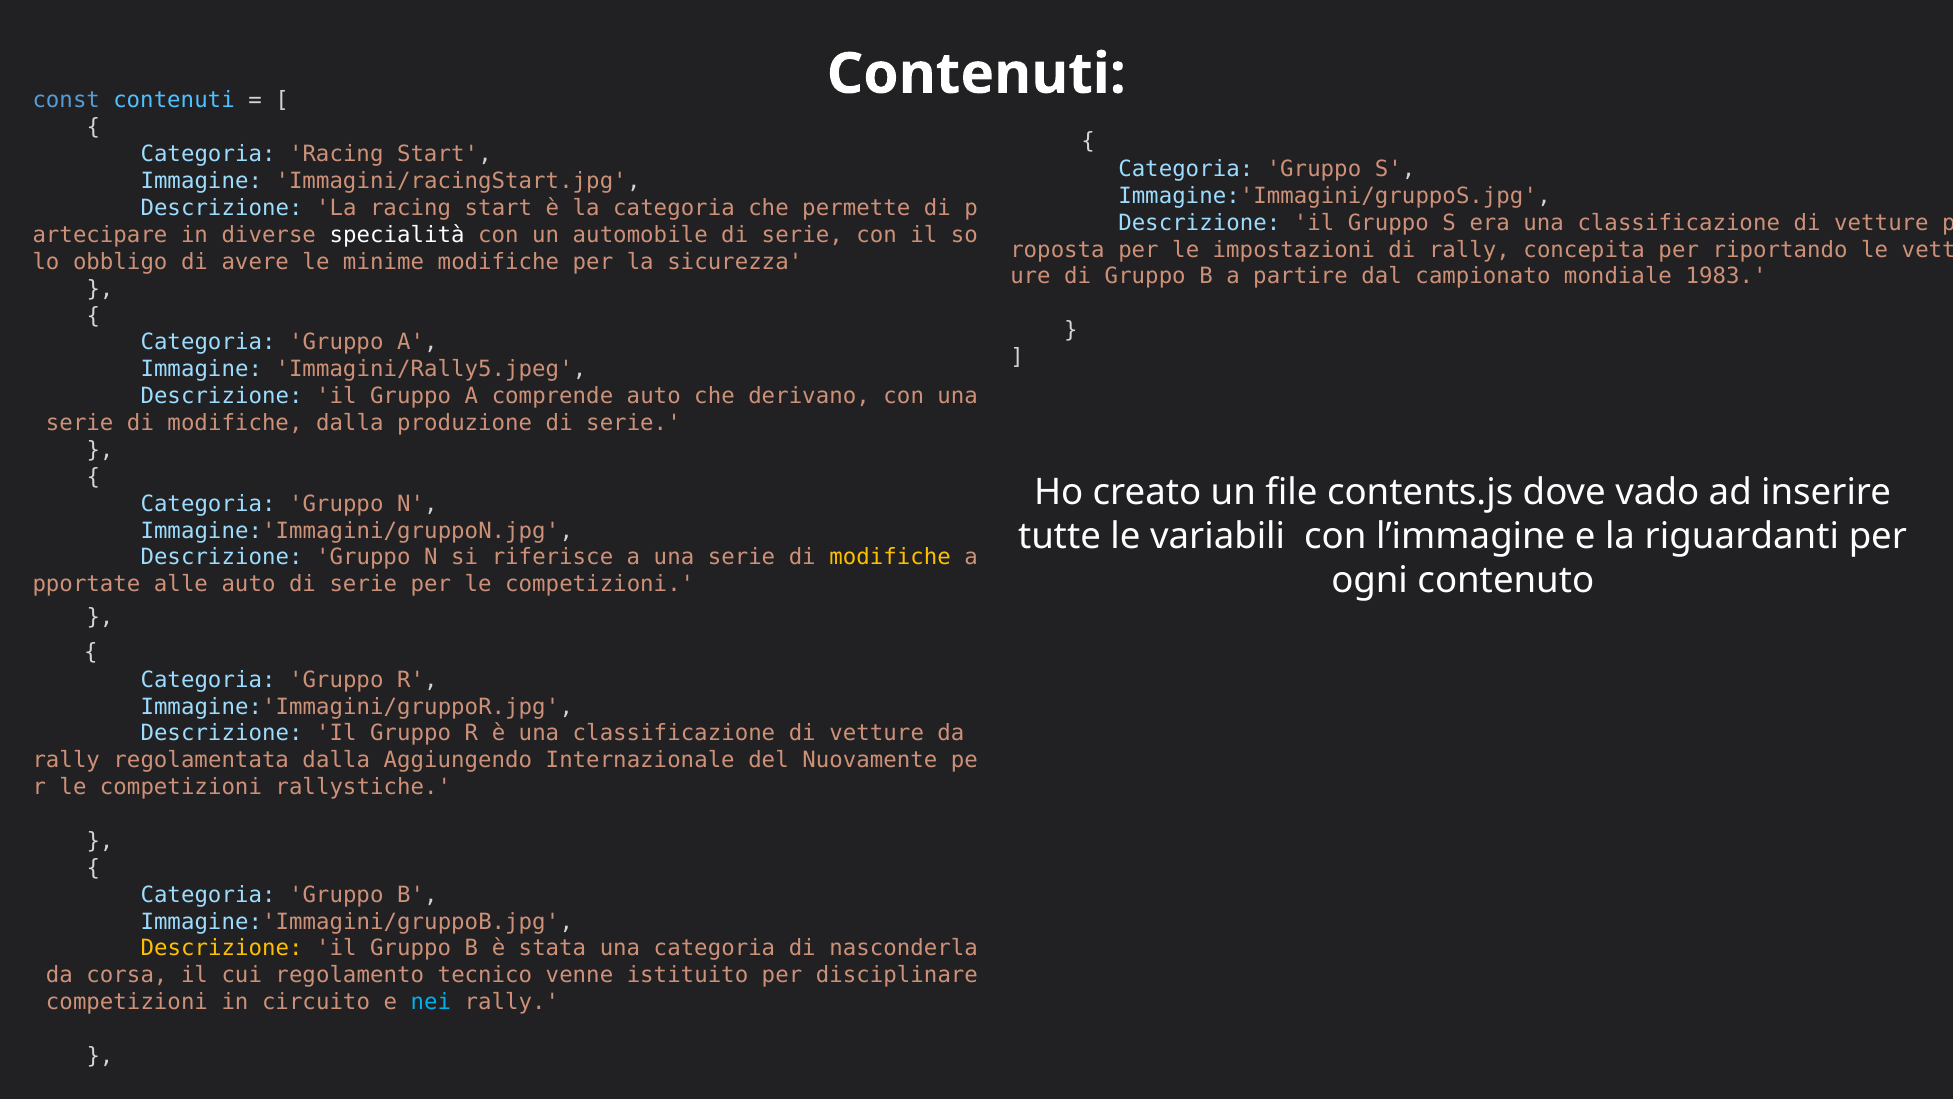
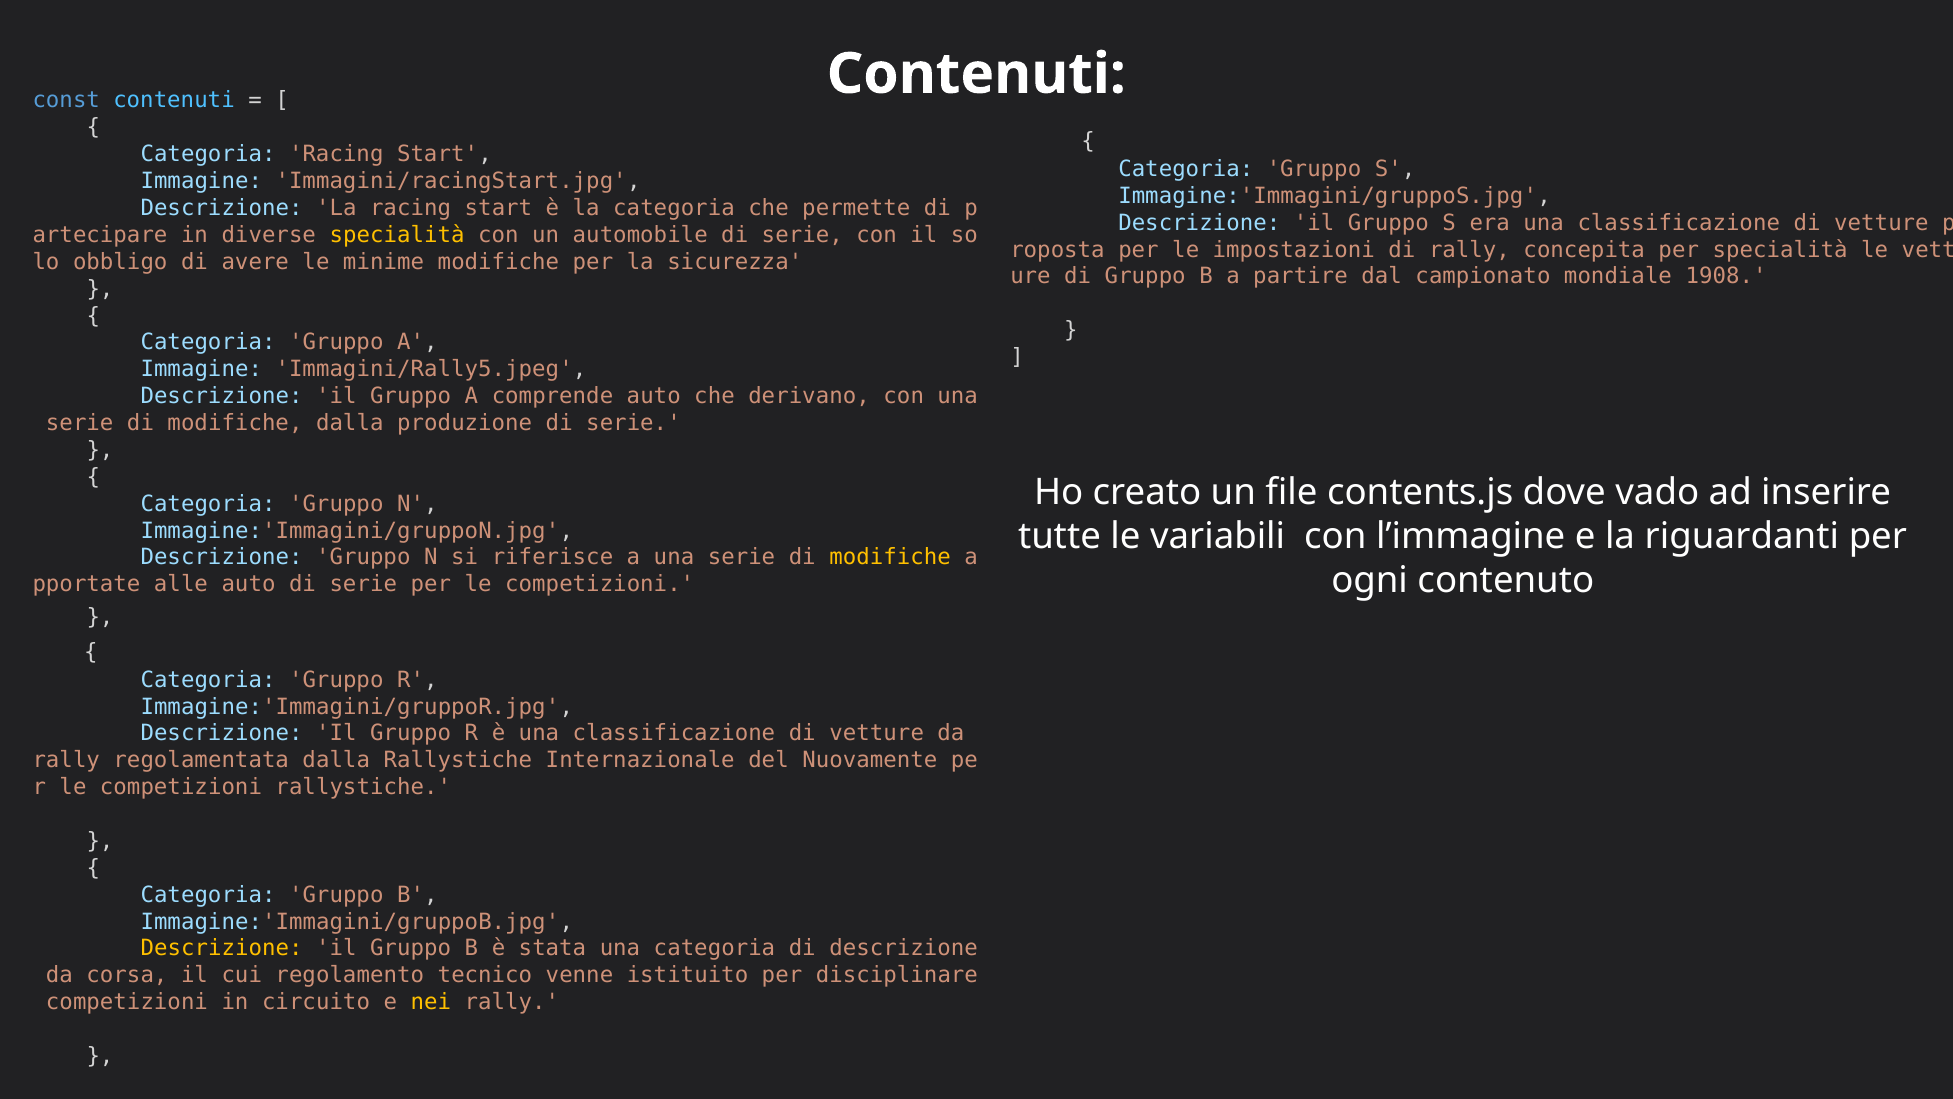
specialità colour: white -> yellow (397, 235)
per riportando: riportando -> specialità (1780, 250)
1983: 1983 -> 1908 (1726, 276)
dalla Aggiungendo: Aggiungendo -> Rallystiche (458, 760)
di nasconderla: nasconderla -> descrizione (904, 948)
nei colour: light blue -> yellow (431, 1002)
